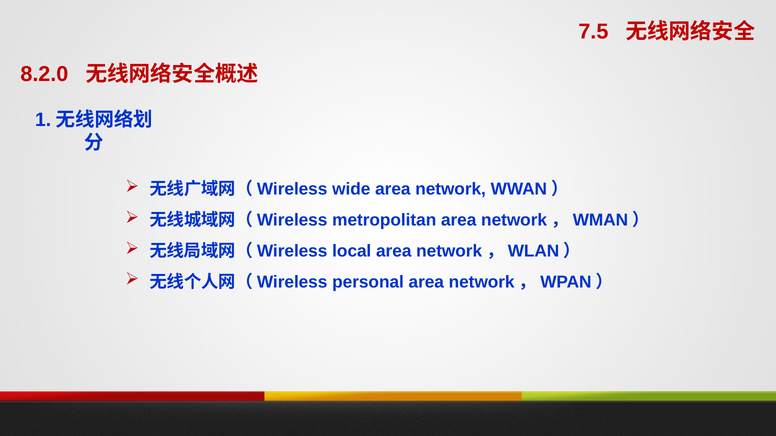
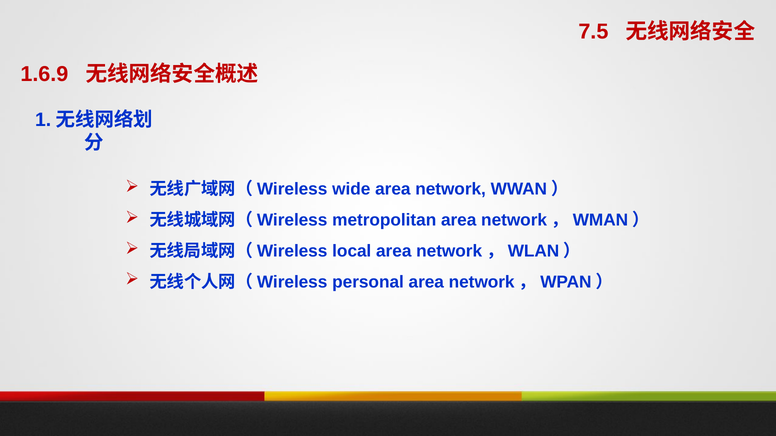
8.2.0: 8.2.0 -> 1.6.9 (44, 74)
